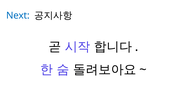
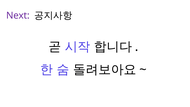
Next colour: blue -> purple (18, 15)
